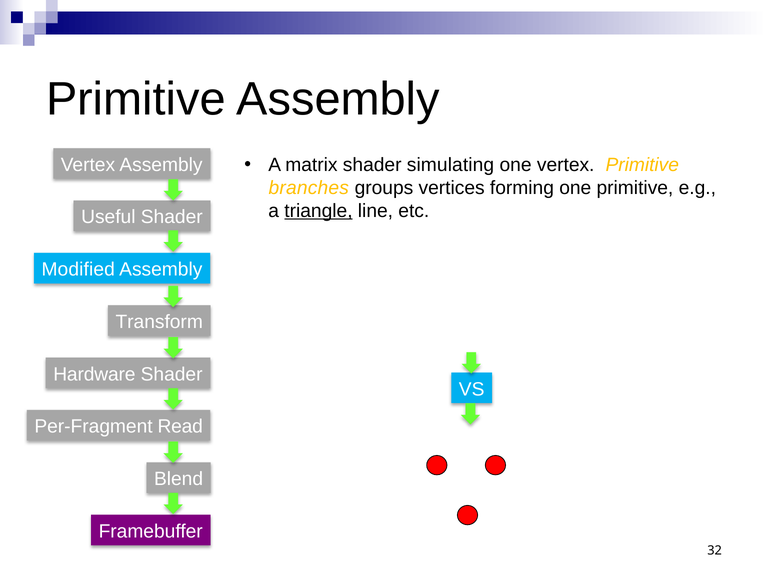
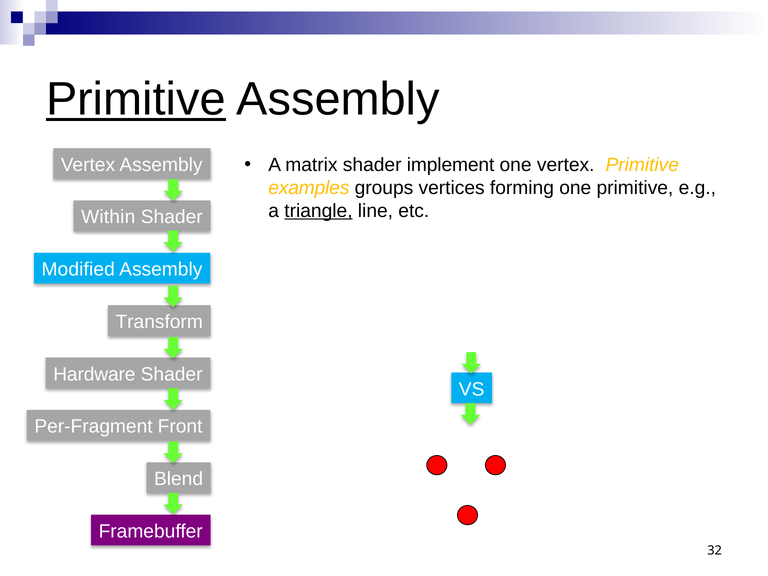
Primitive underline: none -> present (136, 99)
simulating: simulating -> implement (451, 165)
branches: branches -> examples (309, 188)
Useful: Useful -> Within (108, 217)
Read: Read -> Front (180, 427)
